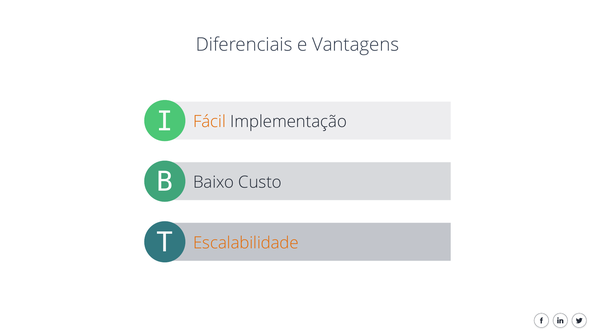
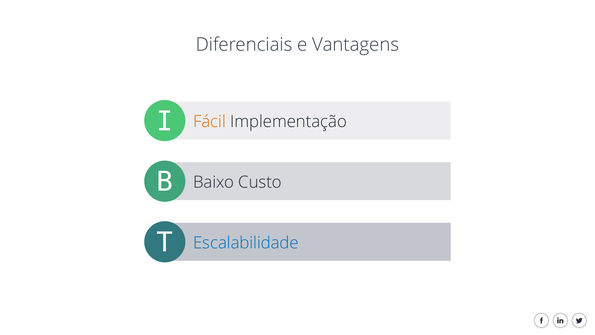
Escalabilidade colour: orange -> blue (246, 243)
